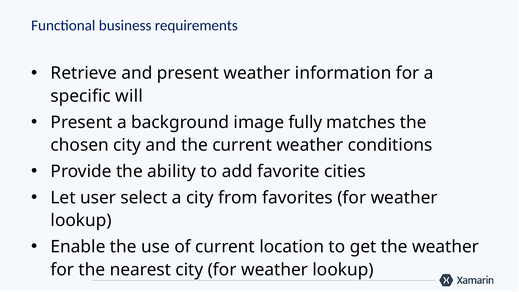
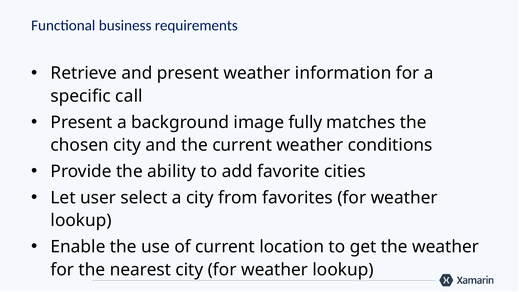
will: will -> call (129, 96)
